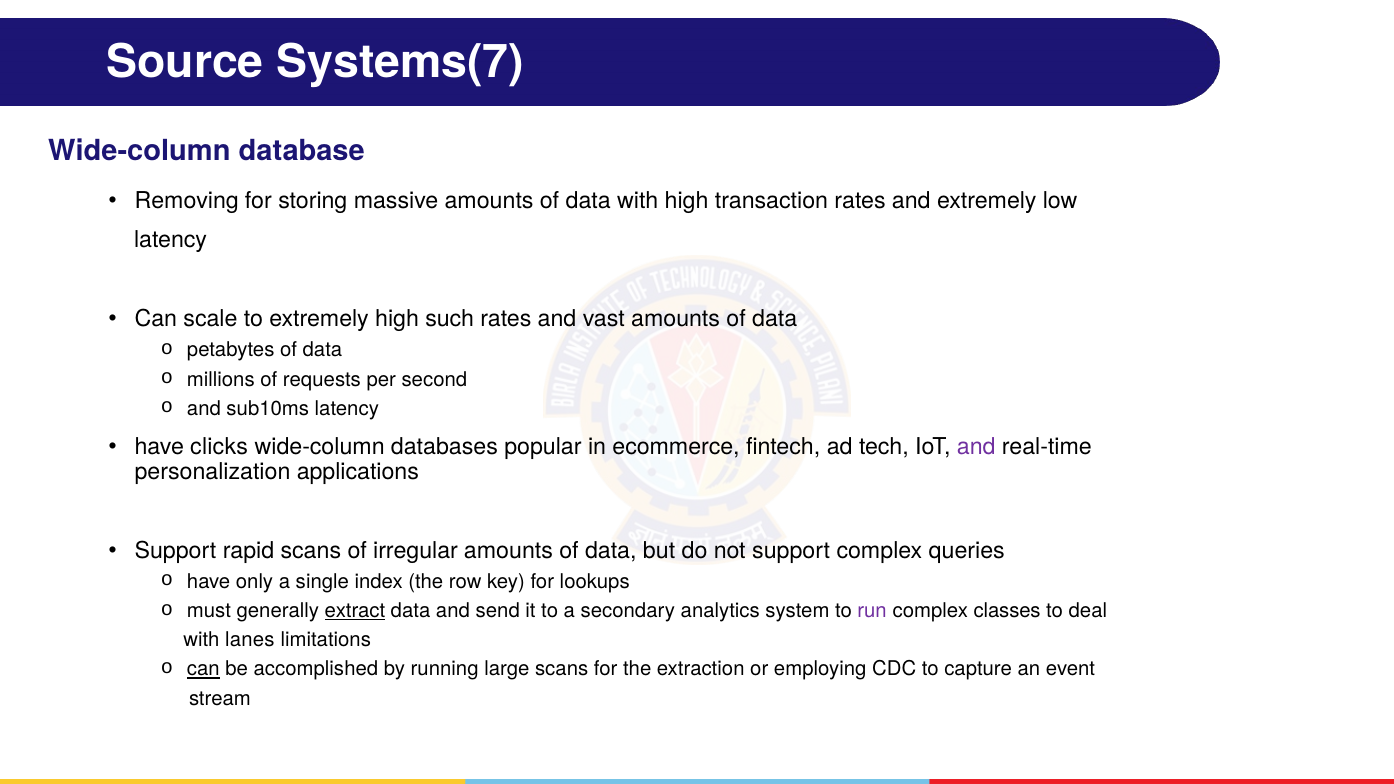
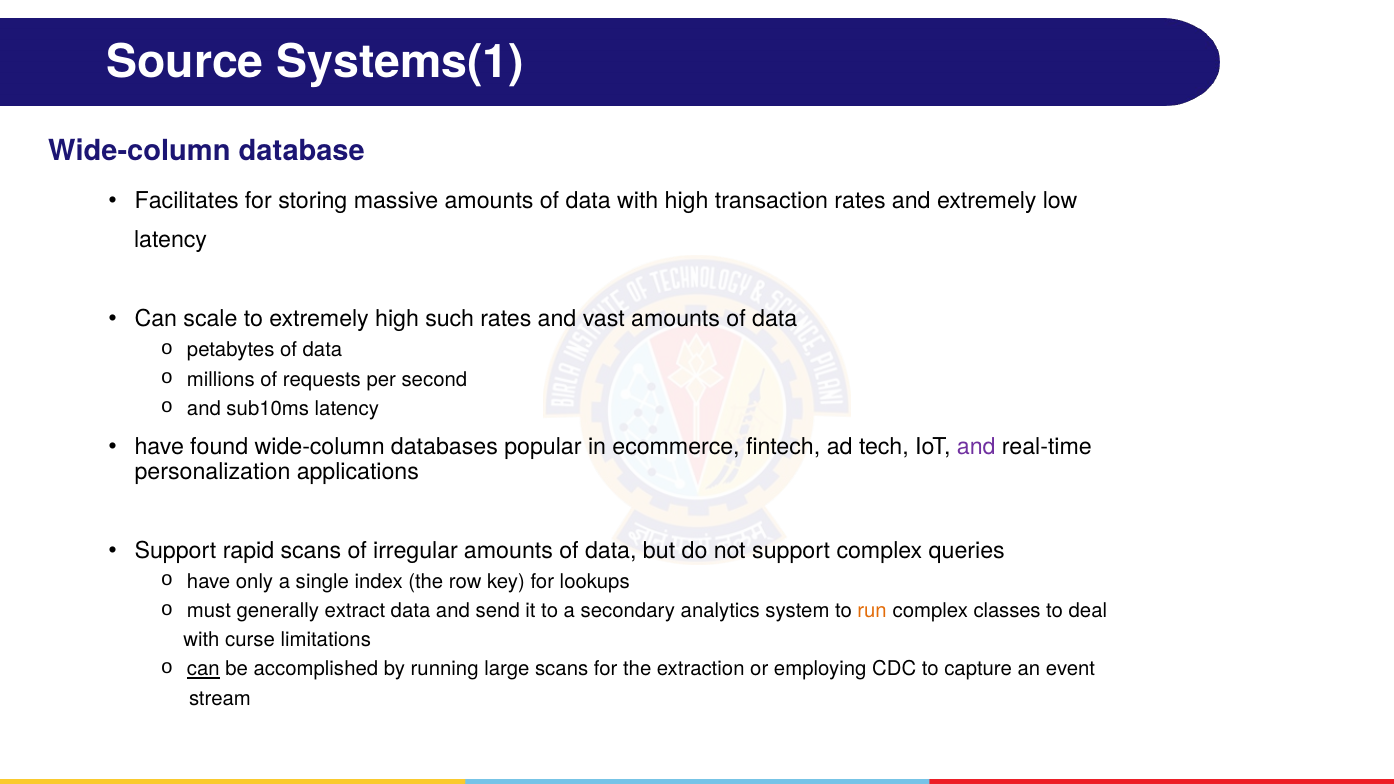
Systems(7: Systems(7 -> Systems(1 (400, 62)
Removing: Removing -> Facilitates (187, 201)
clicks: clicks -> found (219, 447)
extract underline: present -> none (355, 611)
run colour: purple -> orange (872, 611)
lanes: lanes -> curse (250, 640)
